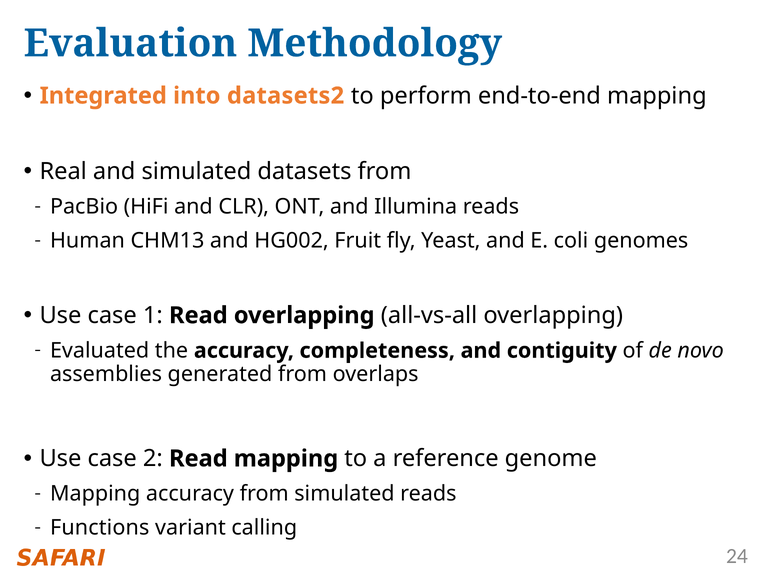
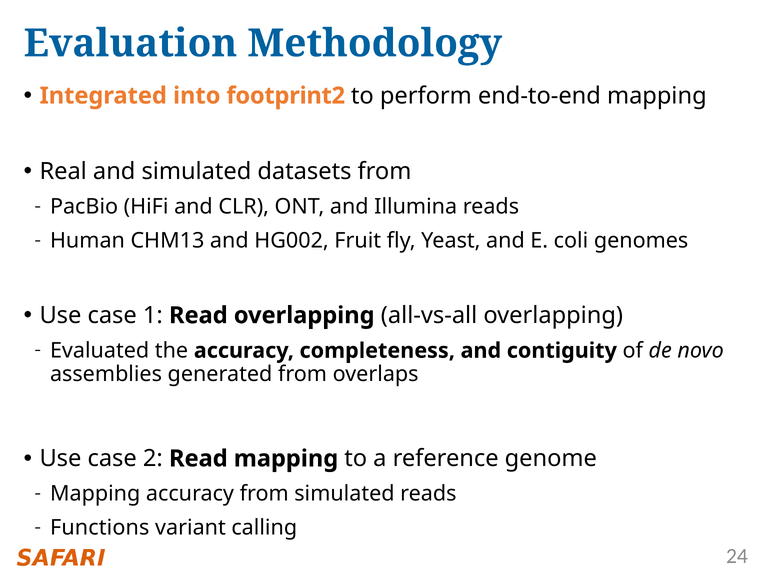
datasets2: datasets2 -> footprint2 (286, 96)
